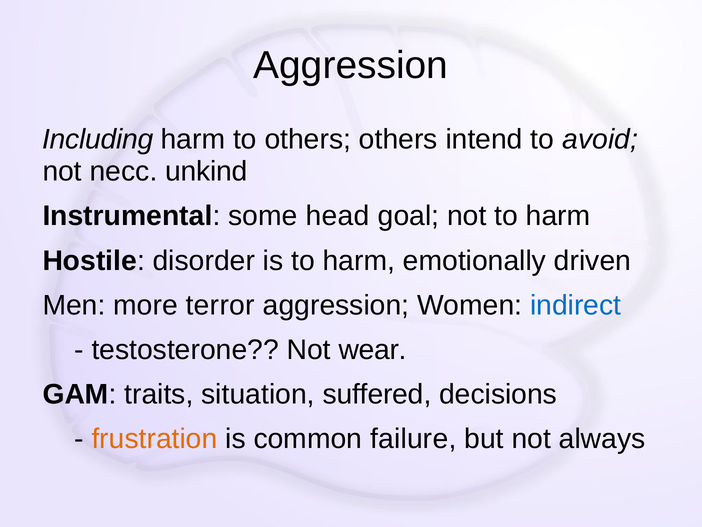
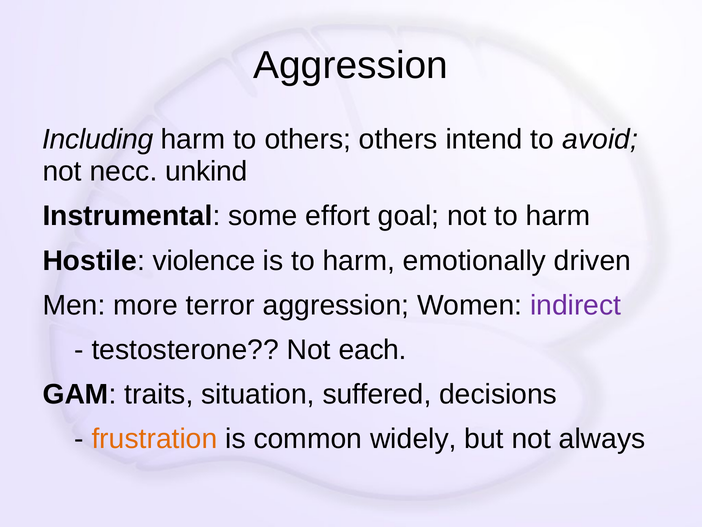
head: head -> effort (338, 216)
disorder: disorder -> violence (204, 261)
indirect colour: blue -> purple (576, 305)
wear: wear -> each (373, 350)
failure: failure -> widely (413, 439)
